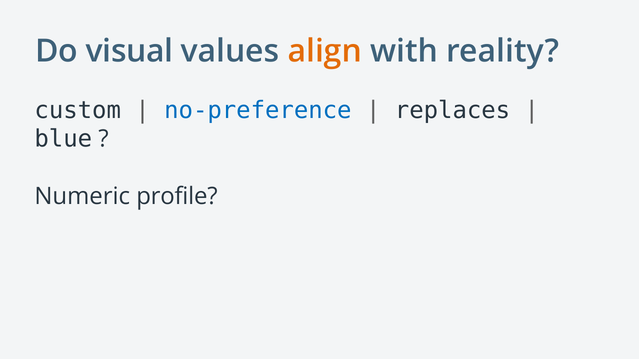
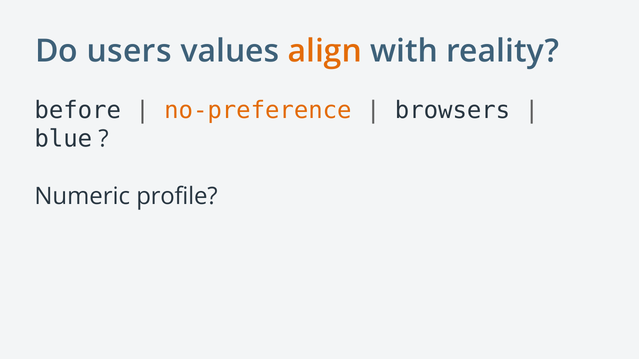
visual: visual -> users (129, 51)
custom: custom -> before (78, 110)
no-preference colour: blue -> orange (258, 110)
replaces: replaces -> browsers (453, 110)
